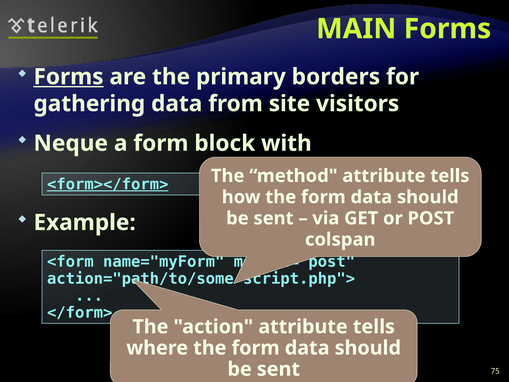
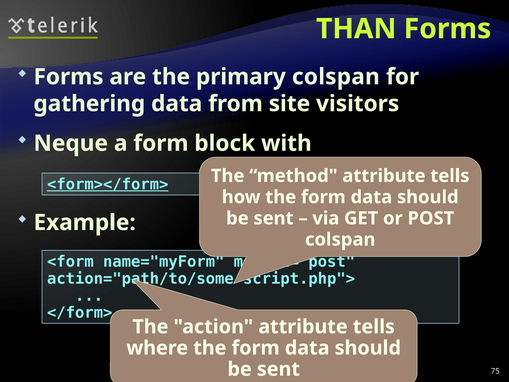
MAIN: MAIN -> THAN (356, 29)
Forms underline: present -> none (69, 77)
primary borders: borders -> colspan (336, 77)
